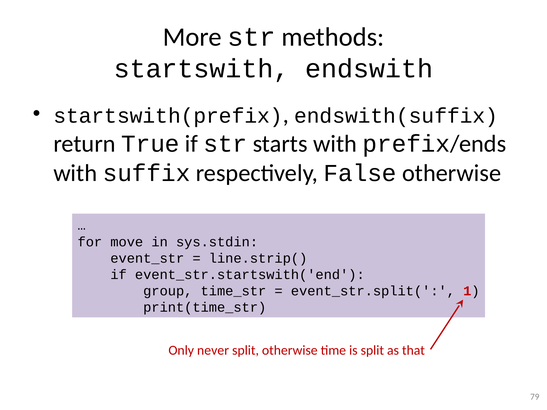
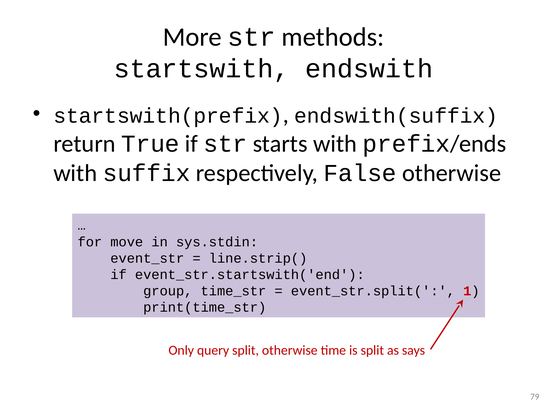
never: never -> query (213, 350)
that: that -> says (414, 350)
